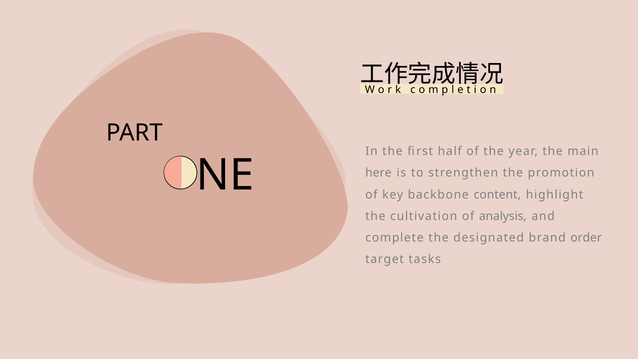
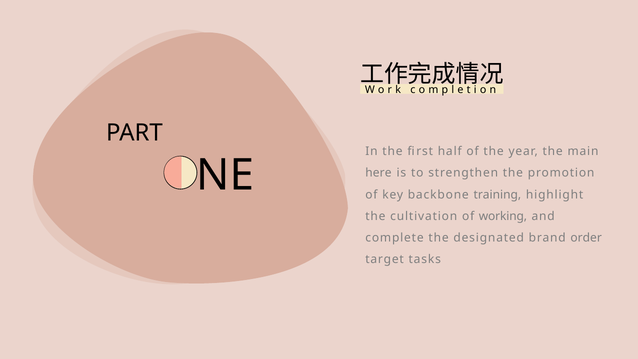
content: content -> training (497, 194)
analysis: analysis -> working (503, 216)
